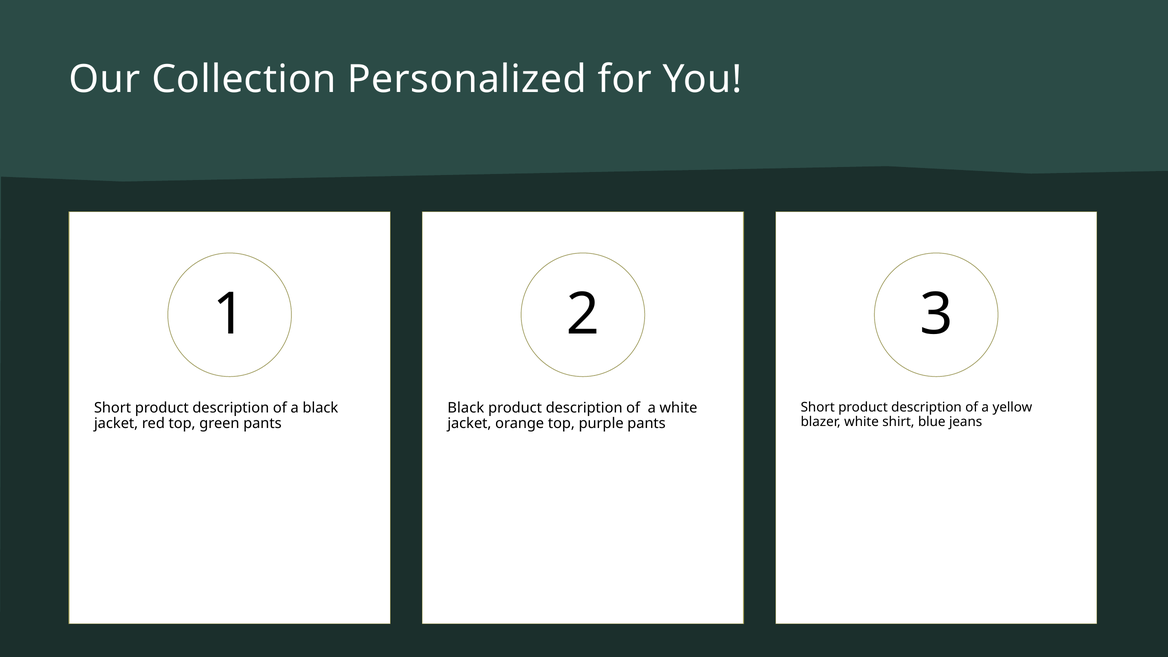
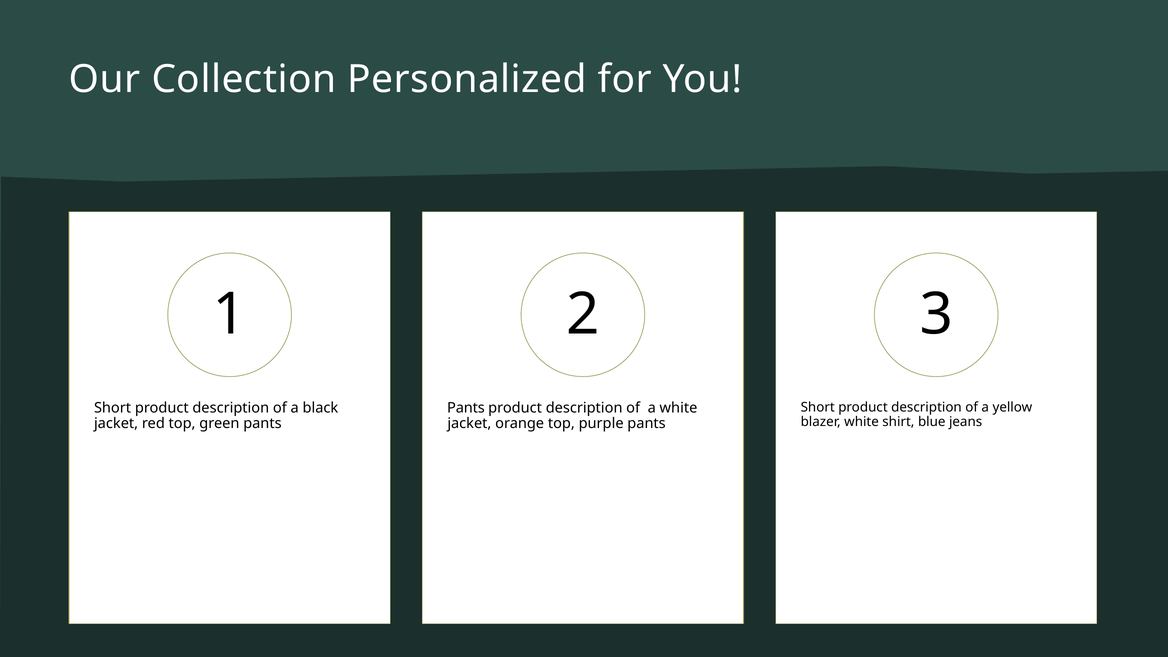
Black: Black -> Pants (466, 408)
